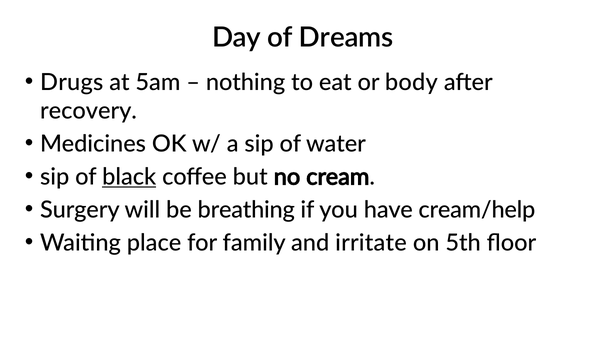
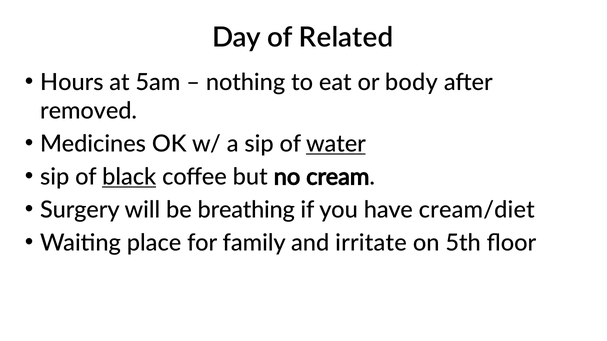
Dreams: Dreams -> Related (346, 38)
Drugs: Drugs -> Hours (72, 83)
recovery: recovery -> removed (89, 111)
water underline: none -> present (336, 144)
cream/help: cream/help -> cream/diet (477, 210)
